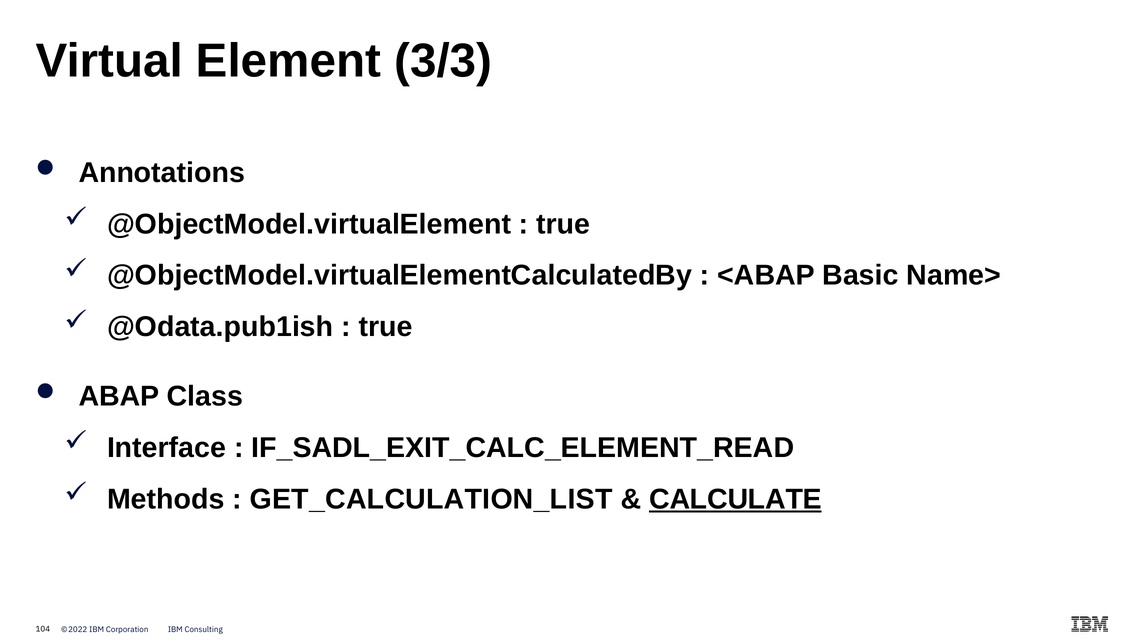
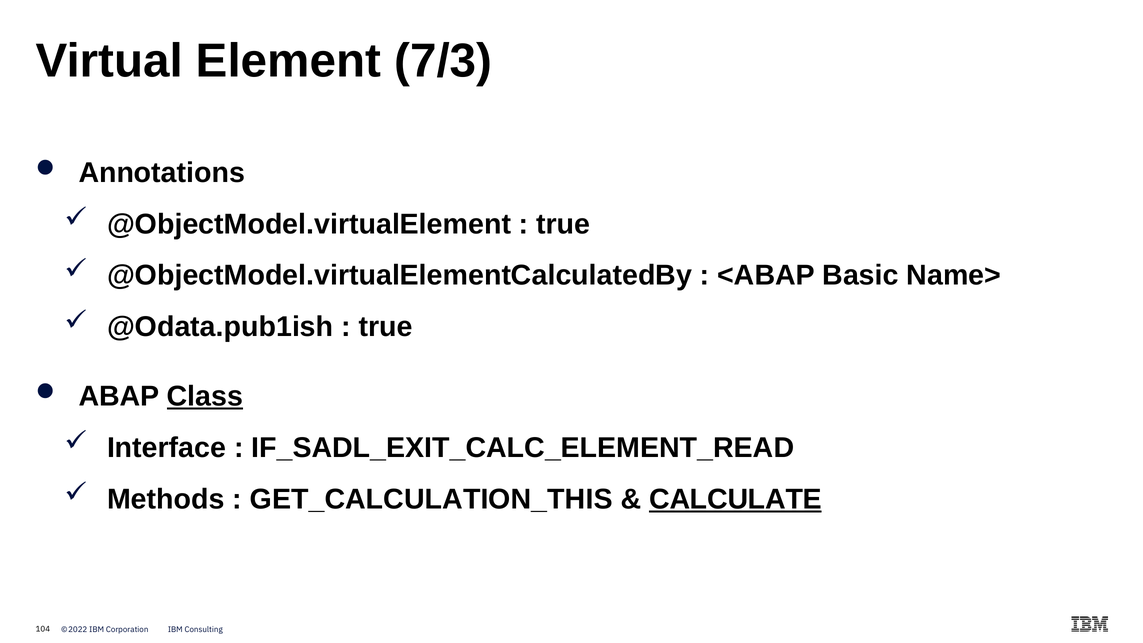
3/3: 3/3 -> 7/3 (443, 61)
Class underline: none -> present (205, 396)
GET_CALCULATION_LIST: GET_CALCULATION_LIST -> GET_CALCULATION_THIS (431, 499)
